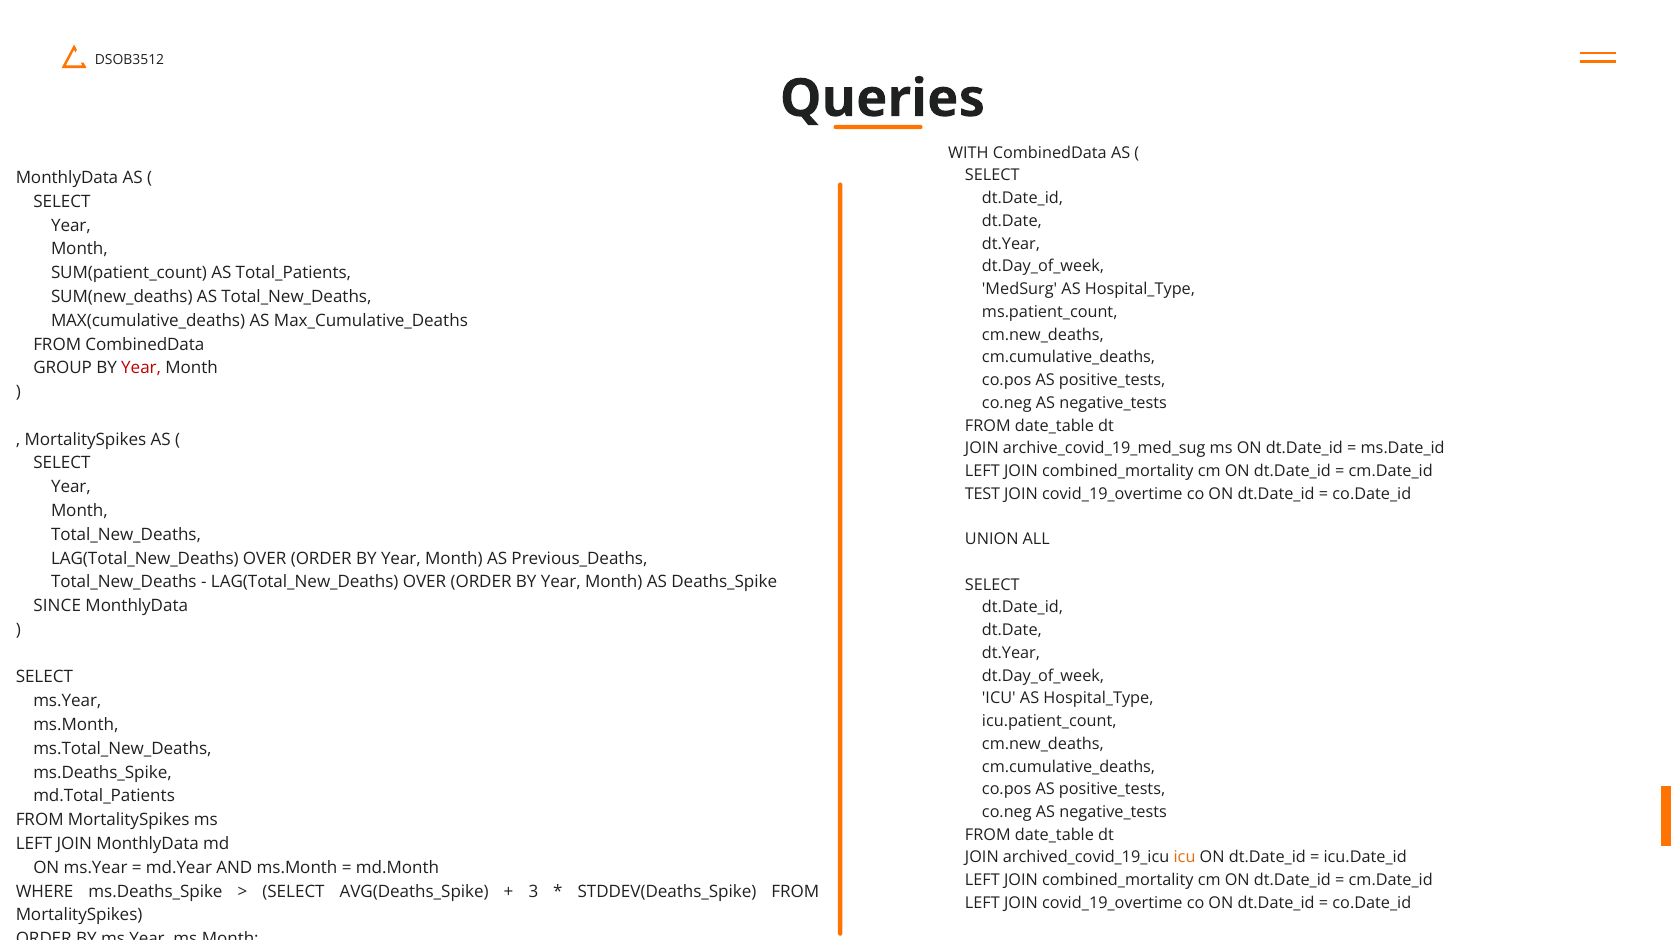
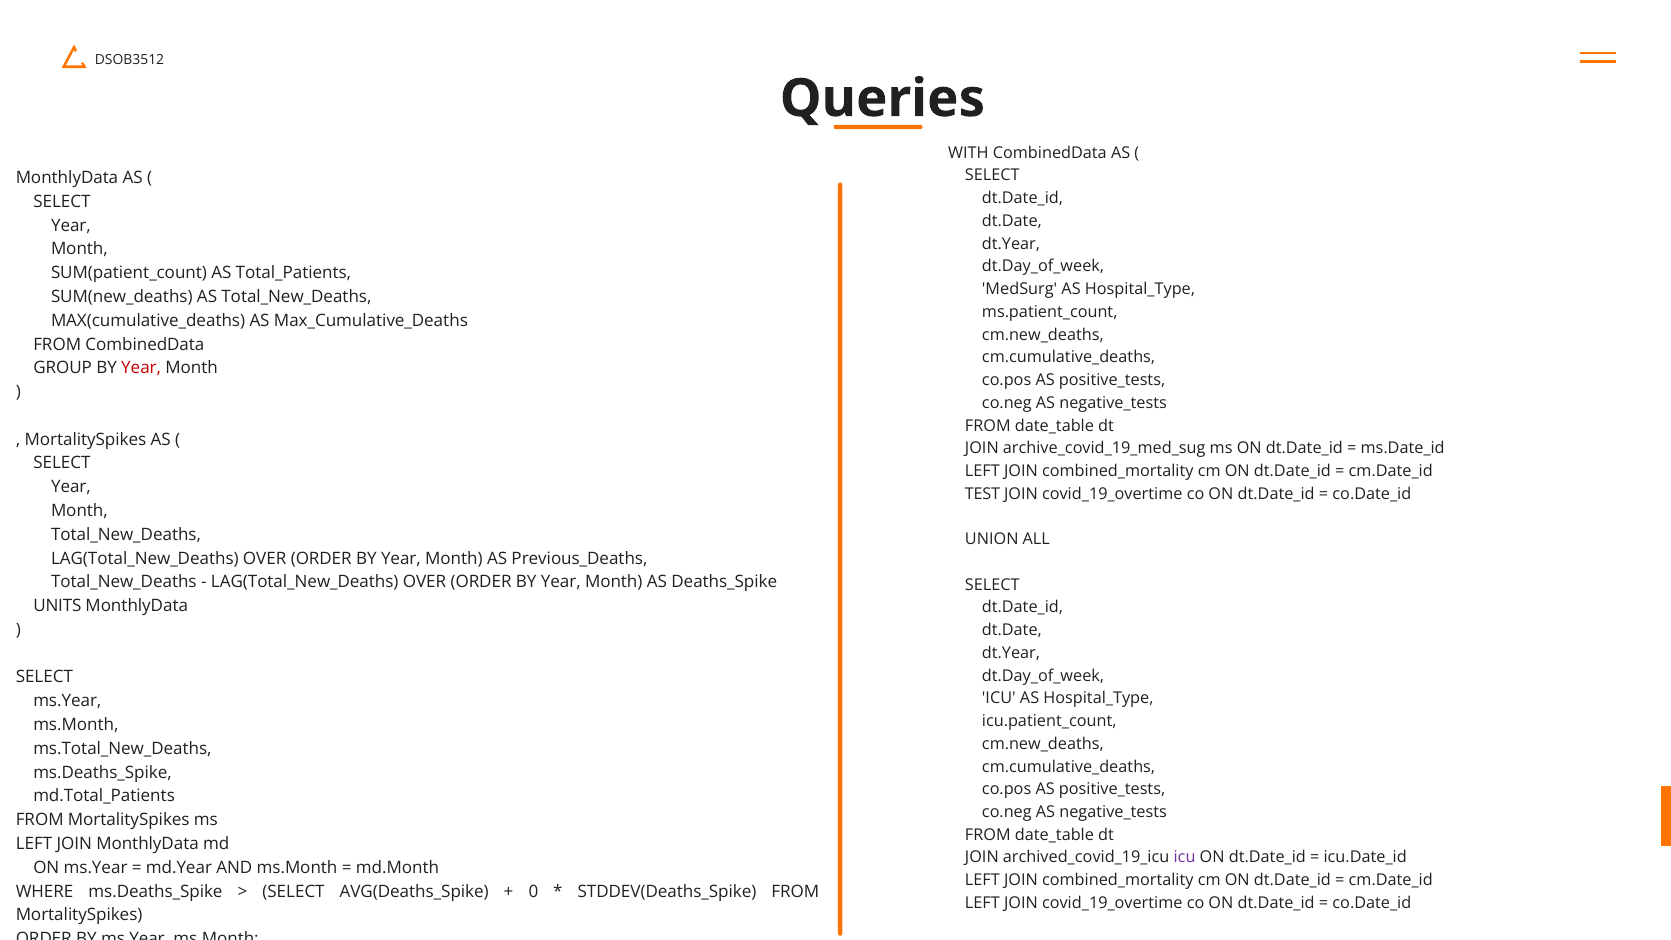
SINCE: SINCE -> UNITS (57, 606)
icu colour: orange -> purple (1185, 858)
3: 3 -> 0 (533, 891)
